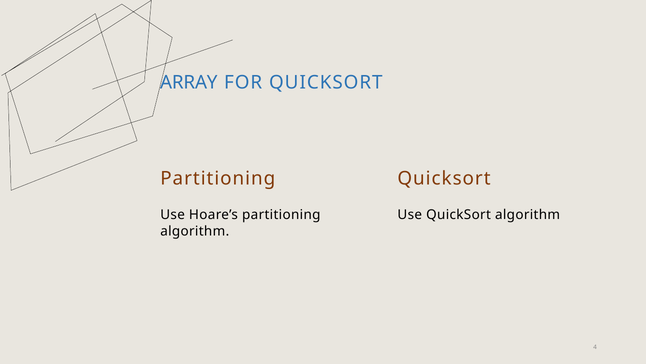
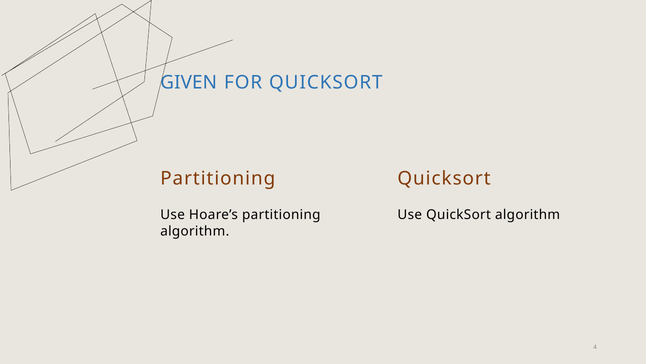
ARRAY: ARRAY -> GIVEN (189, 82)
